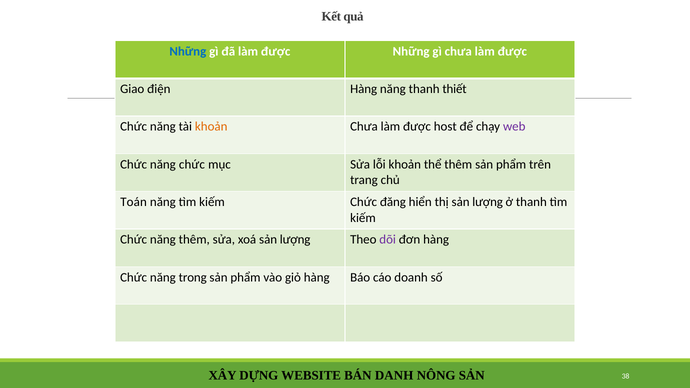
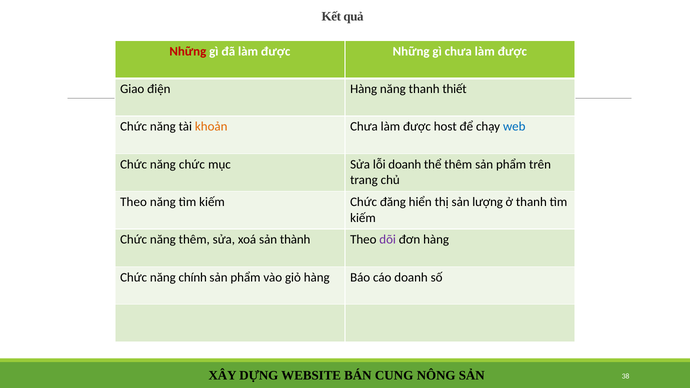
Những colour: blue -> red (188, 51)
web colour: purple -> blue (514, 127)
lỗi khoản: khoản -> doanh (405, 164)
Toán: Toán -> Theo (134, 202)
xoá sản lượng: lượng -> thành (295, 240)
trong: trong -> chính (193, 277)
DANH: DANH -> CUNG (394, 375)
